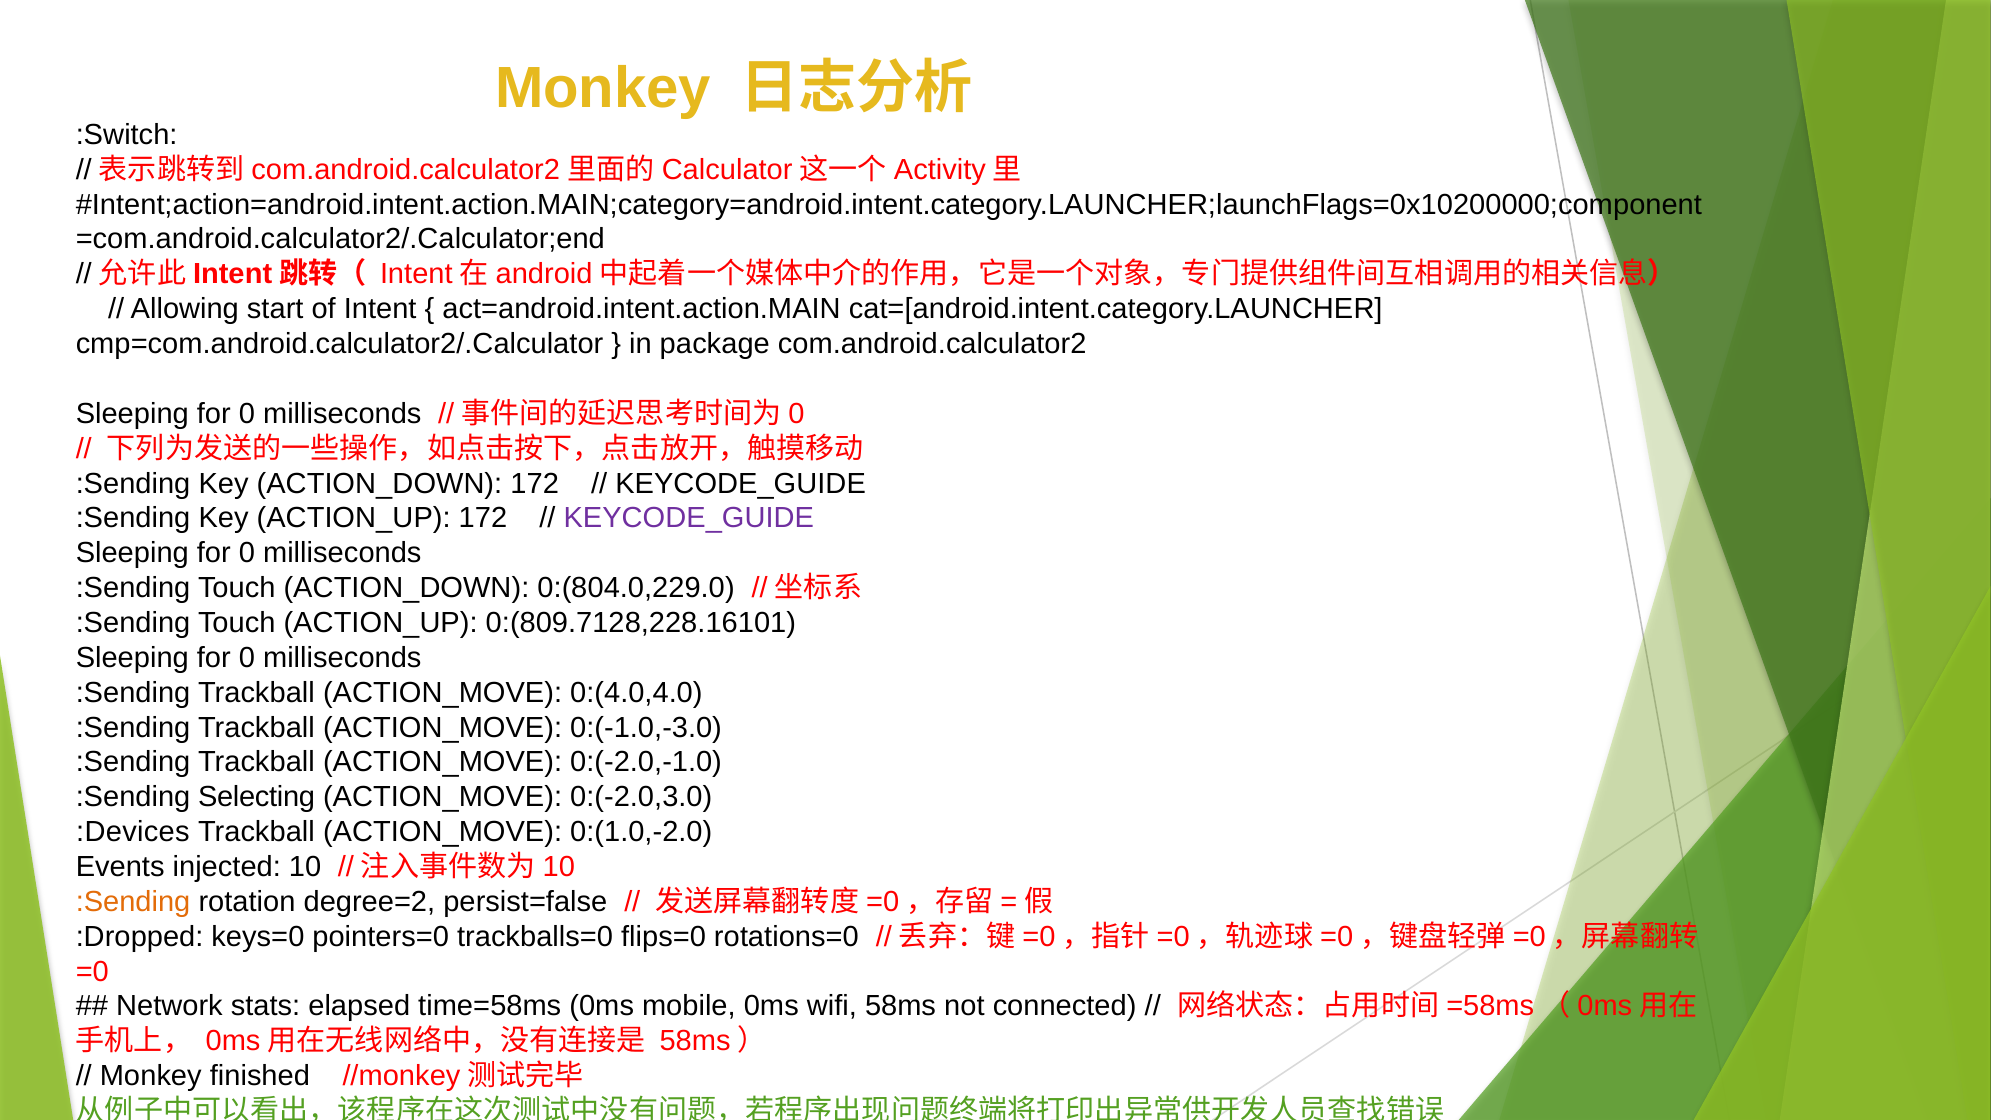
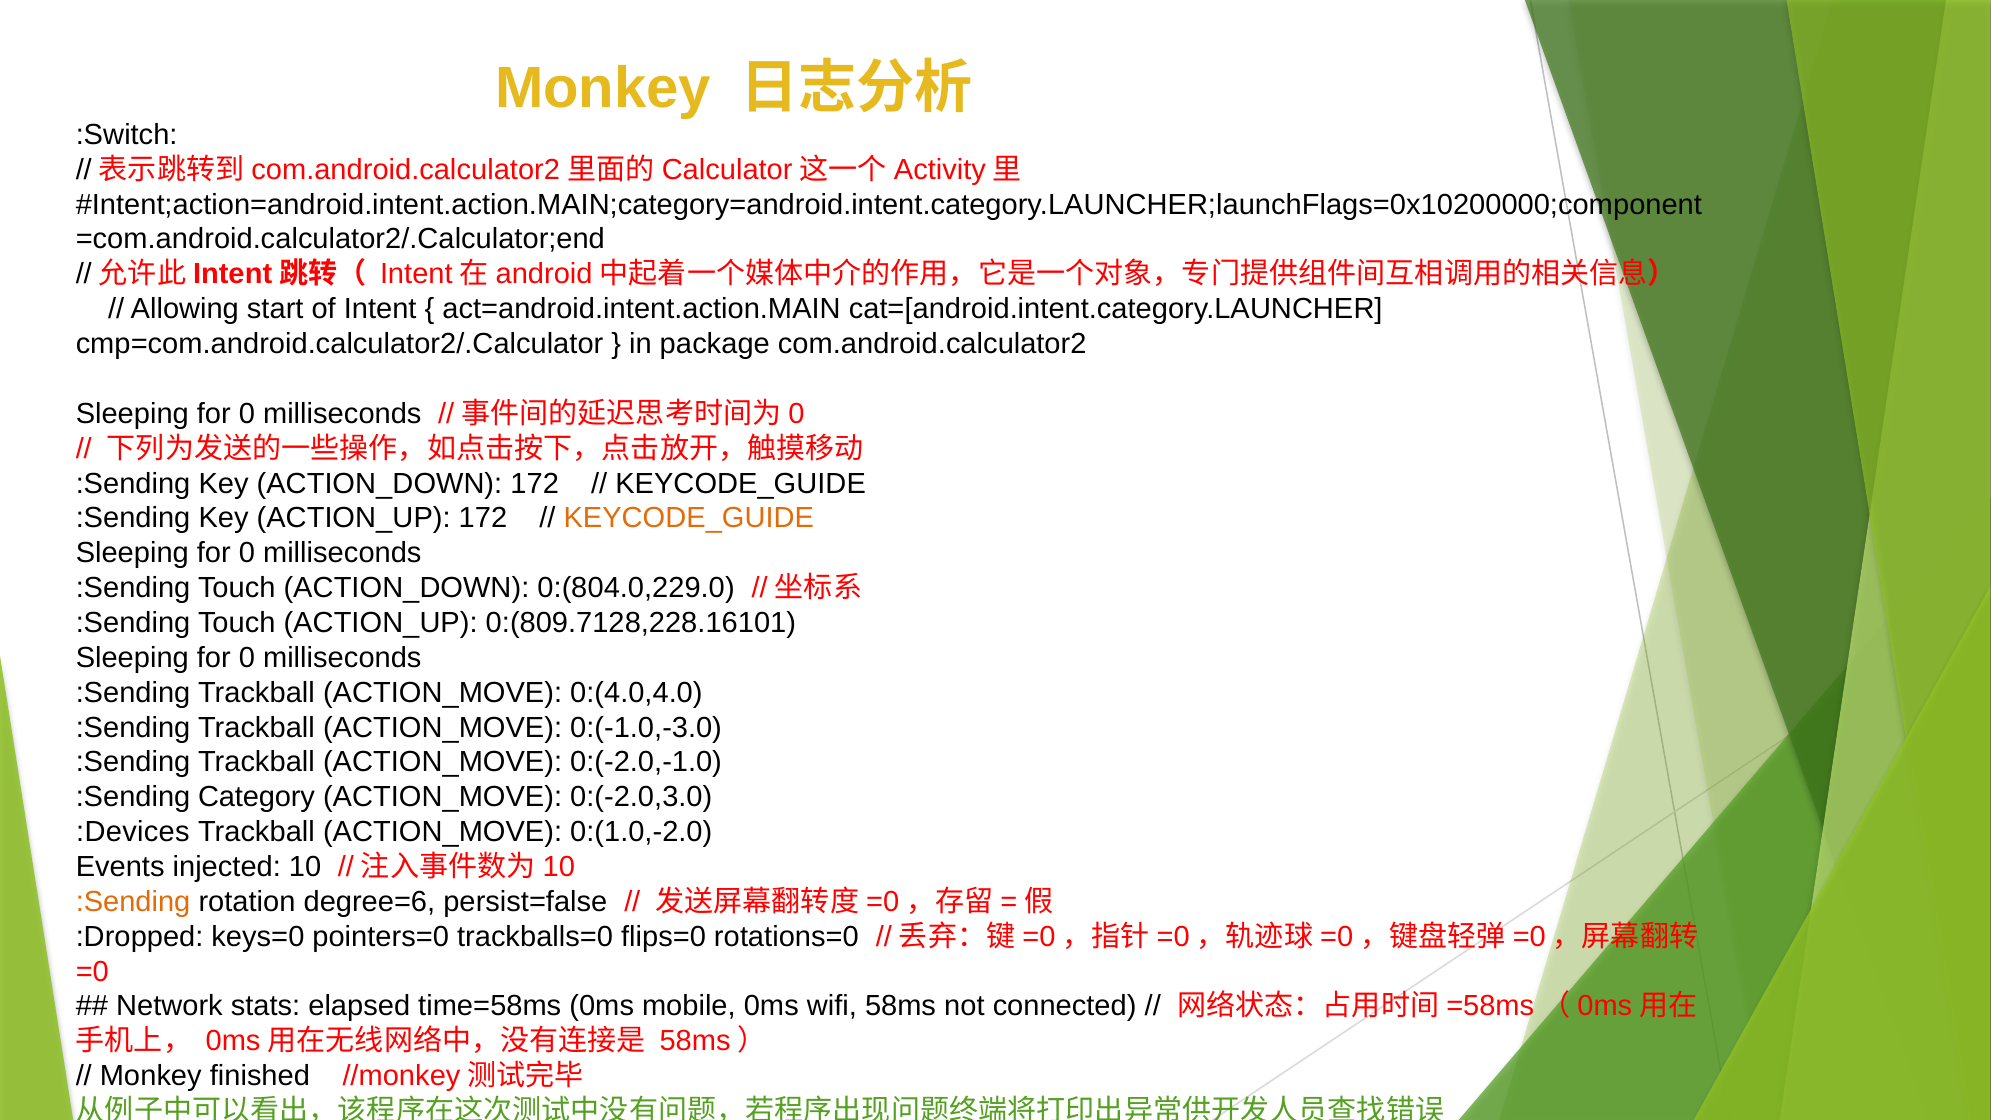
KEYCODE_GUIDE colour: purple -> orange (689, 518)
Selecting: Selecting -> Category (257, 797)
degree=2: degree=2 -> degree=6 (369, 902)
